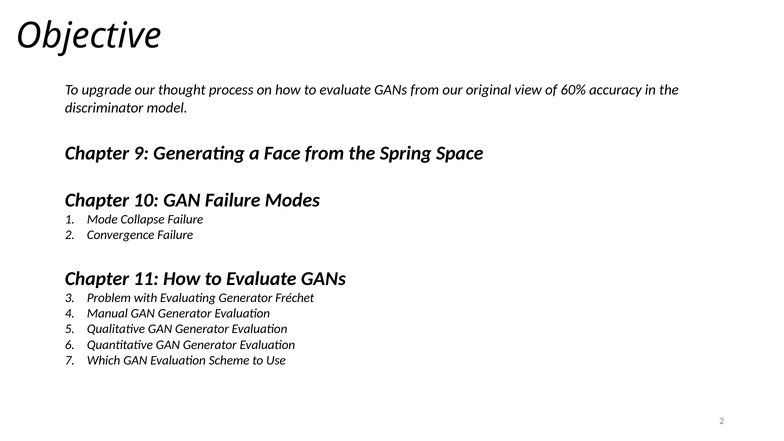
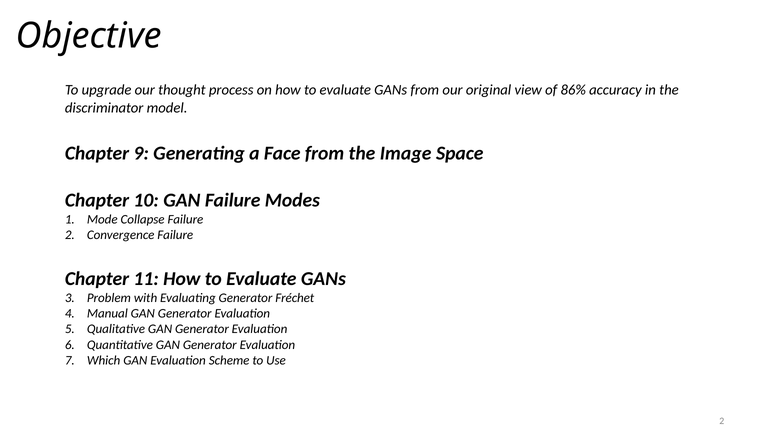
60%: 60% -> 86% (573, 90)
Spring: Spring -> Image (406, 153)
